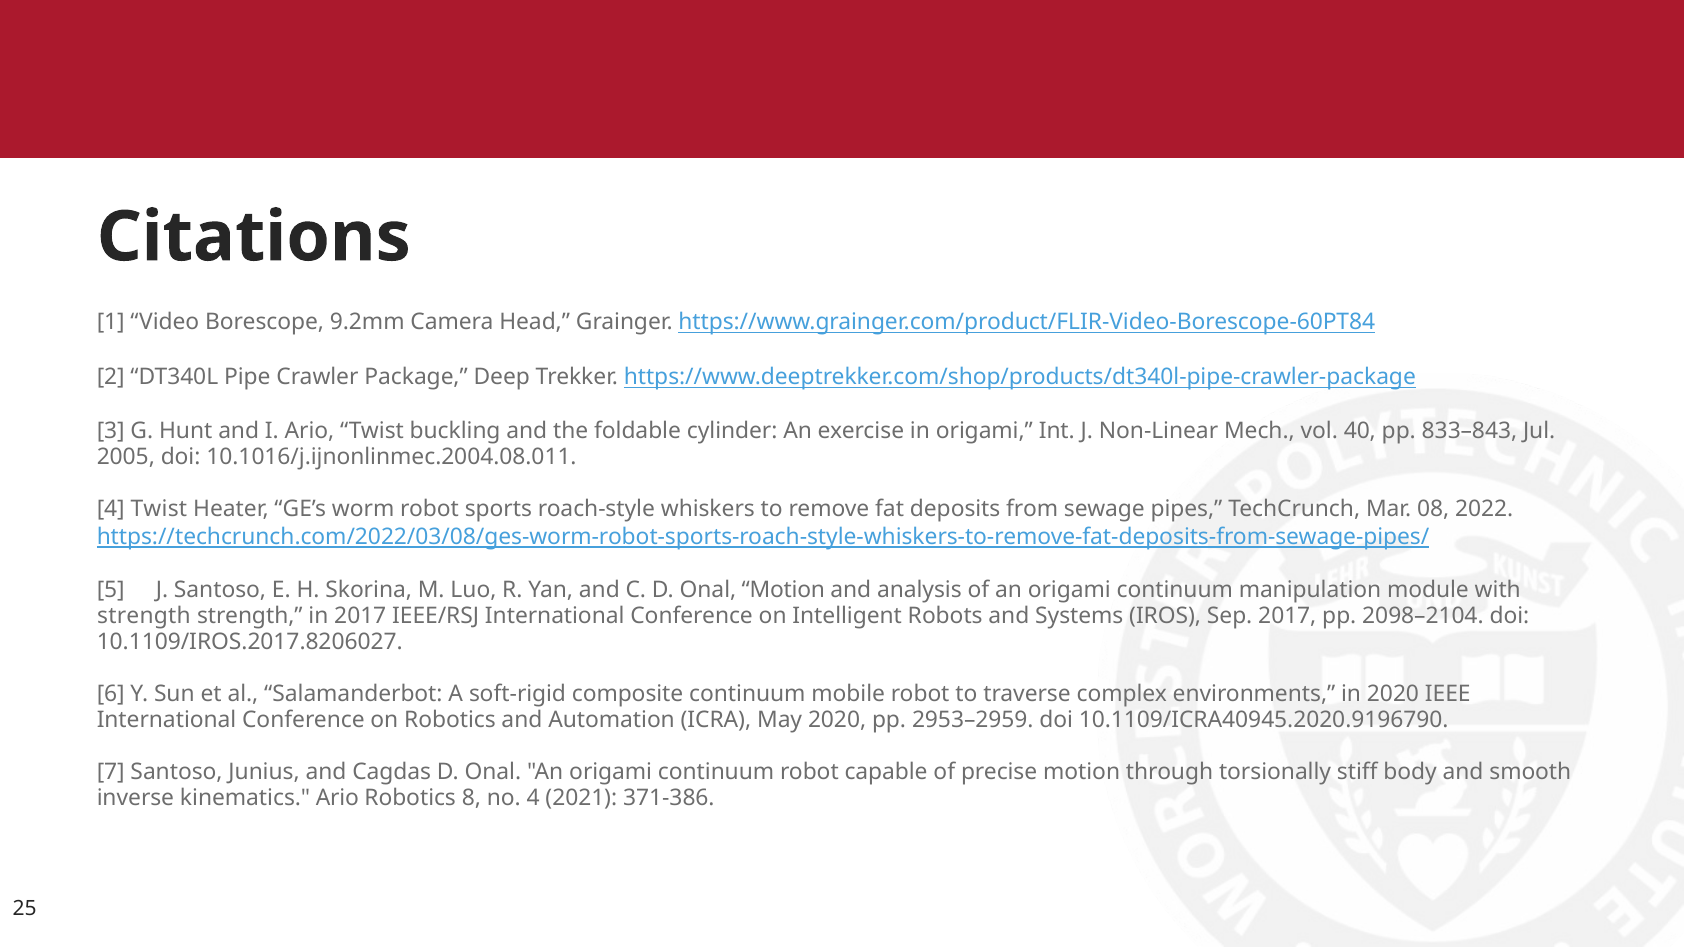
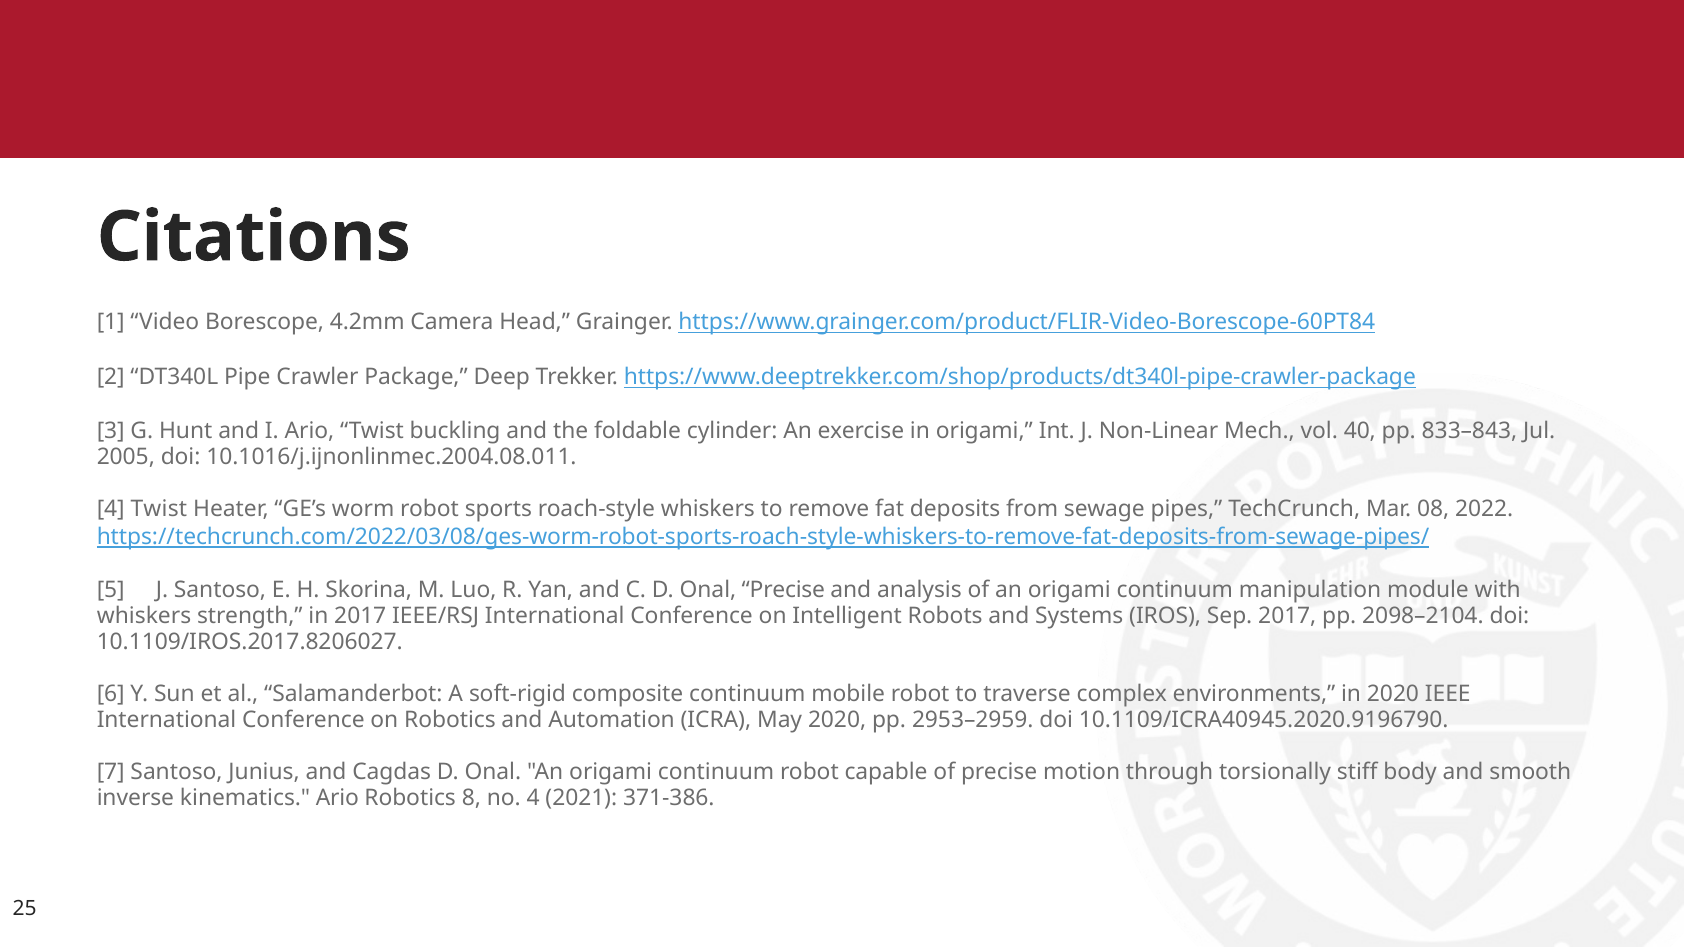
9.2mm: 9.2mm -> 4.2mm (367, 322)
Onal Motion: Motion -> Precise (783, 590)
strength: strength -> whiskers (144, 616)
